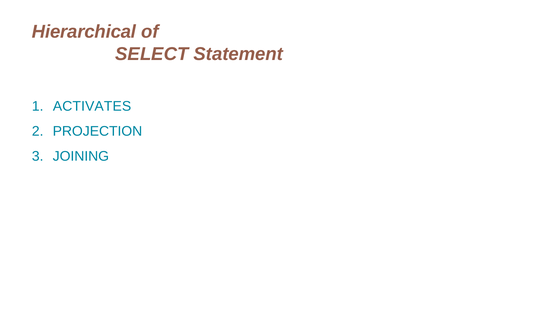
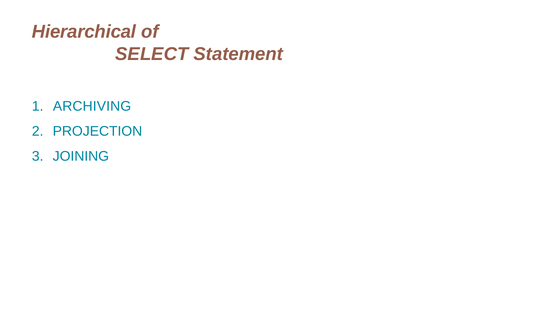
ACTIVATES: ACTIVATES -> ARCHIVING (92, 106)
